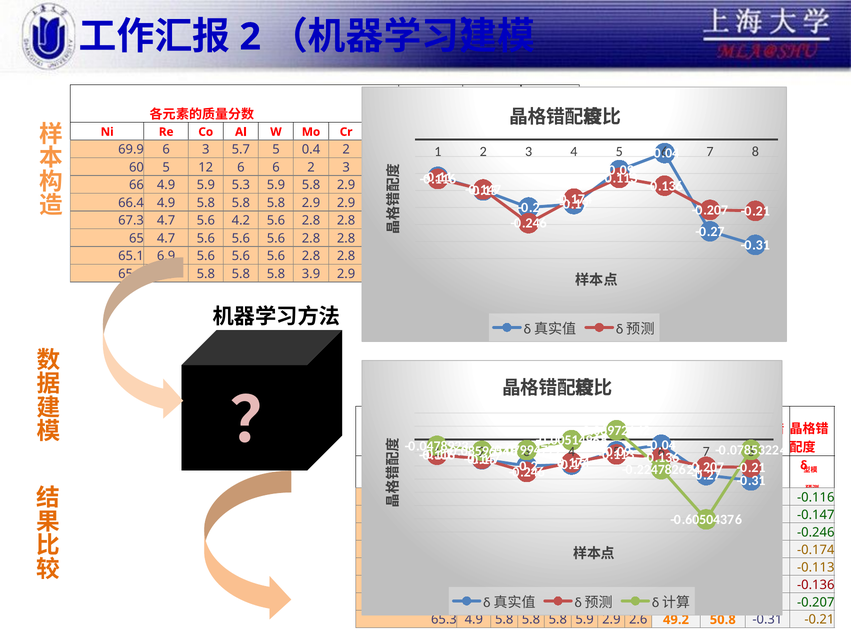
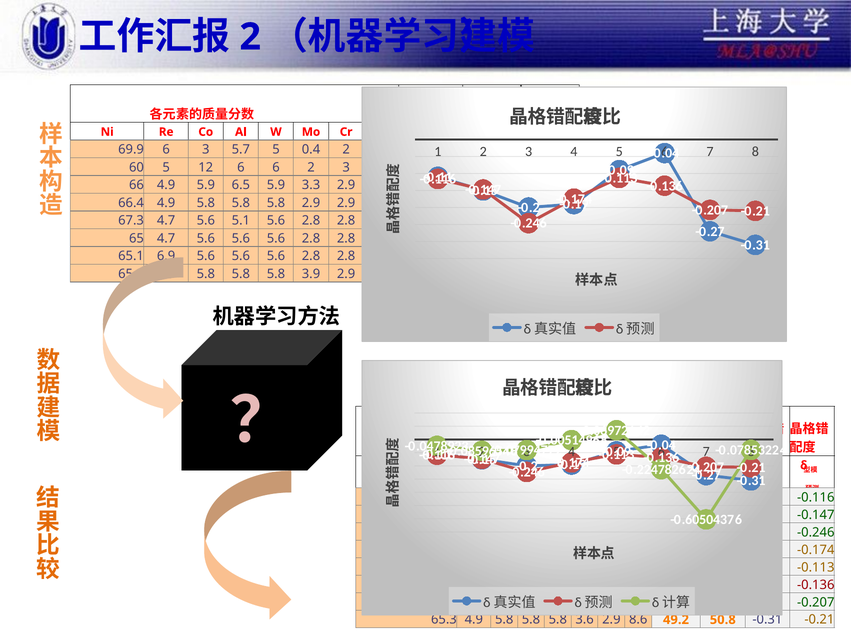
5.3: 5.3 -> 6.5 (241, 185)
5.9 5.8: 5.8 -> 3.3 (311, 185)
4.2: 4.2 -> 5.1 (241, 221)
5.8 5.9: 5.9 -> 3.6 (585, 620)
2.6: 2.6 -> 8.6 (638, 620)
